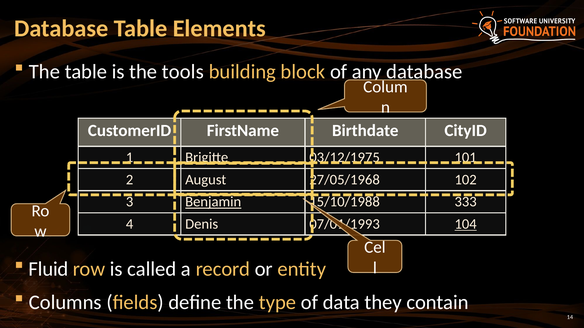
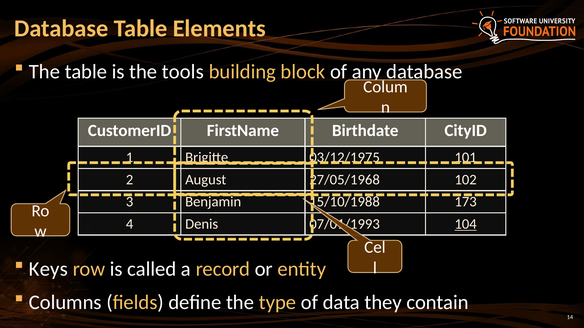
Benjamin underline: present -> none (213, 202)
333: 333 -> 173 (466, 202)
Fluid: Fluid -> Keys (48, 270)
